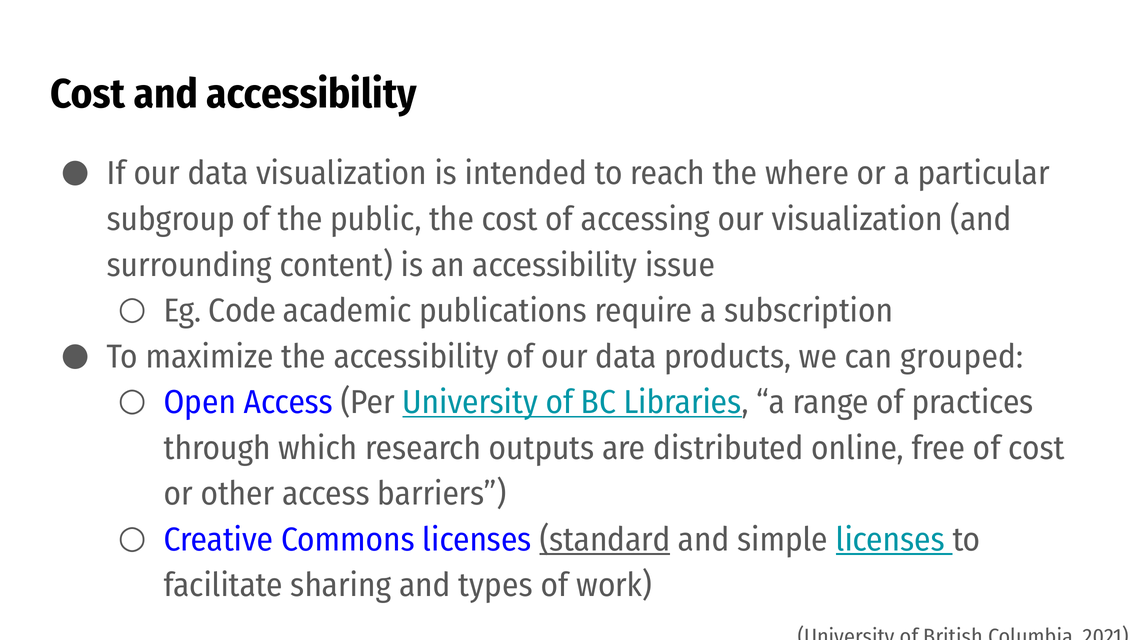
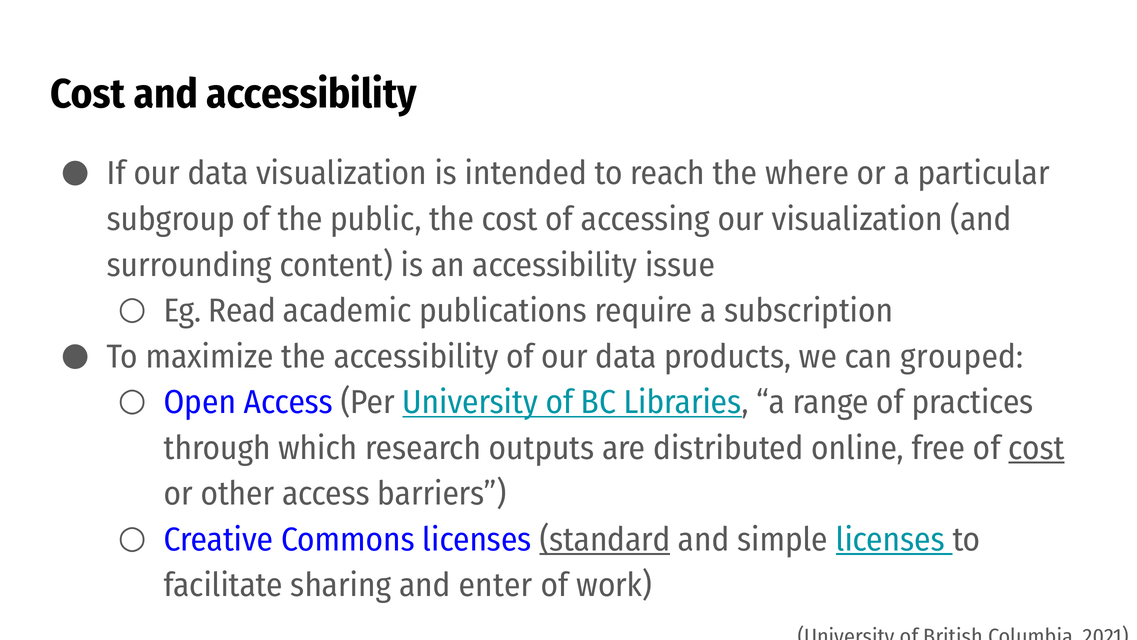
Code: Code -> Read (242, 311)
cost underline: none -> present (1036, 448)
types: types -> enter (496, 585)
